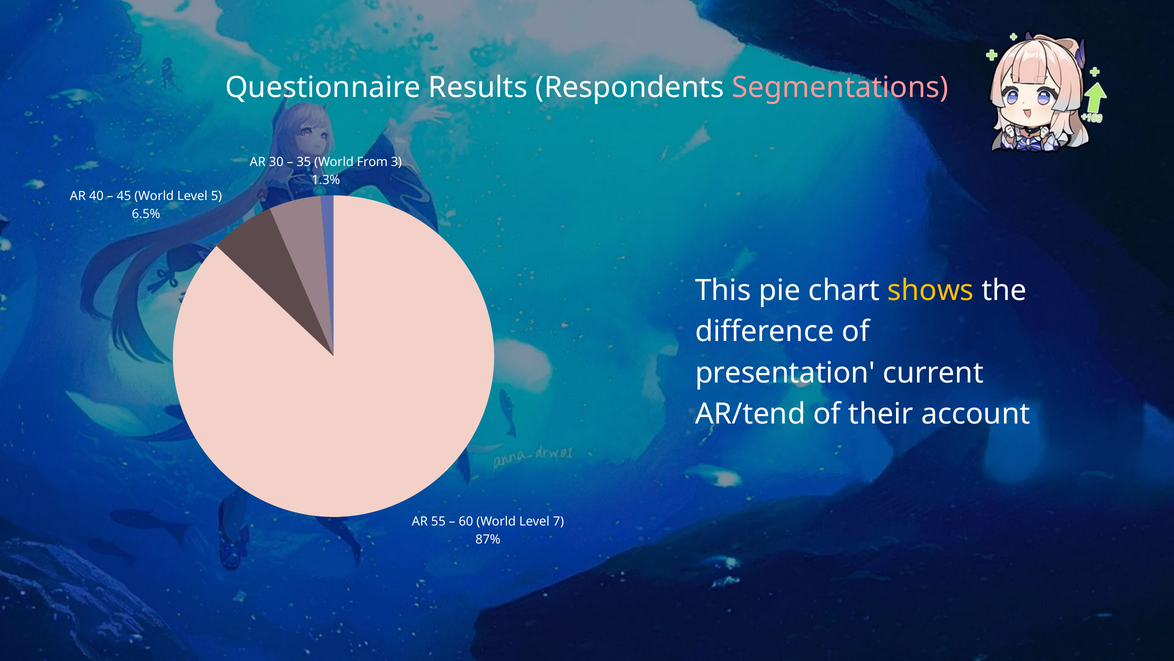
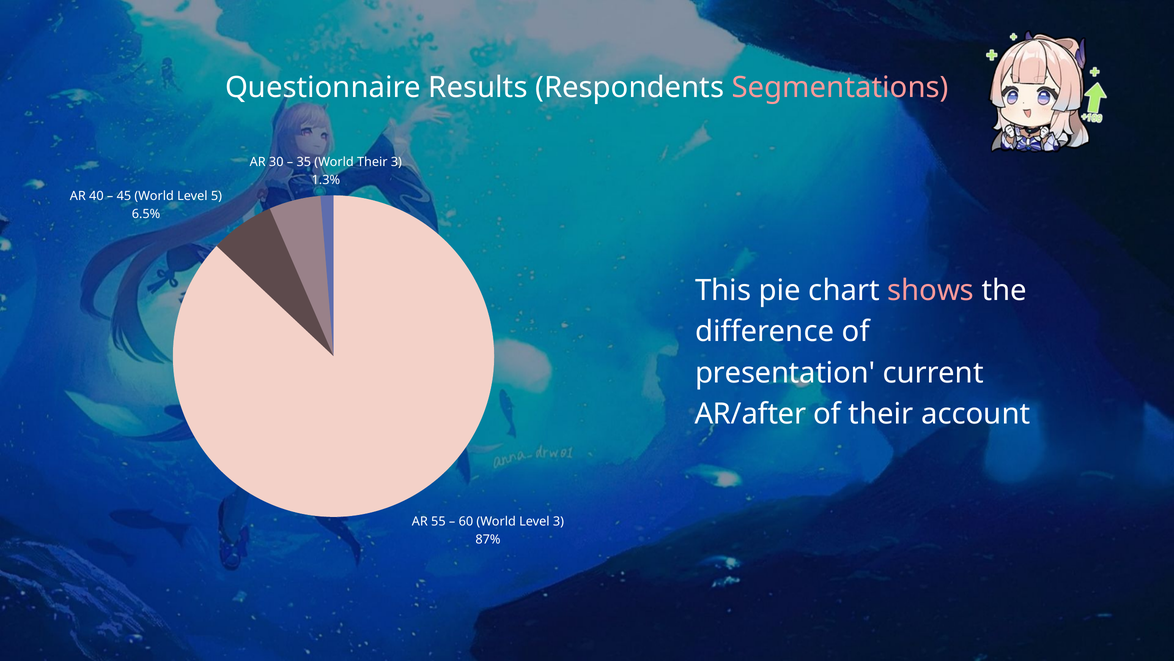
World From: From -> Their (372, 162)
shows colour: yellow -> pink (931, 290)
AR/tend: AR/tend -> AR/after (750, 414)
Level 7: 7 -> 3 (558, 521)
